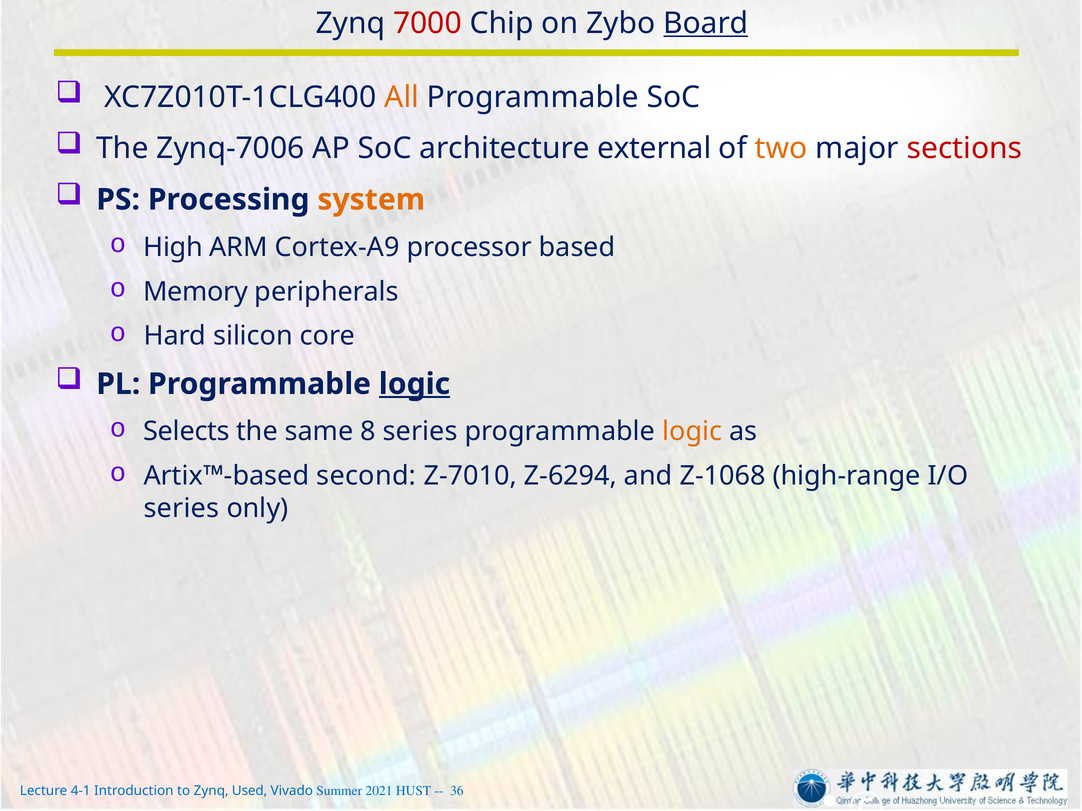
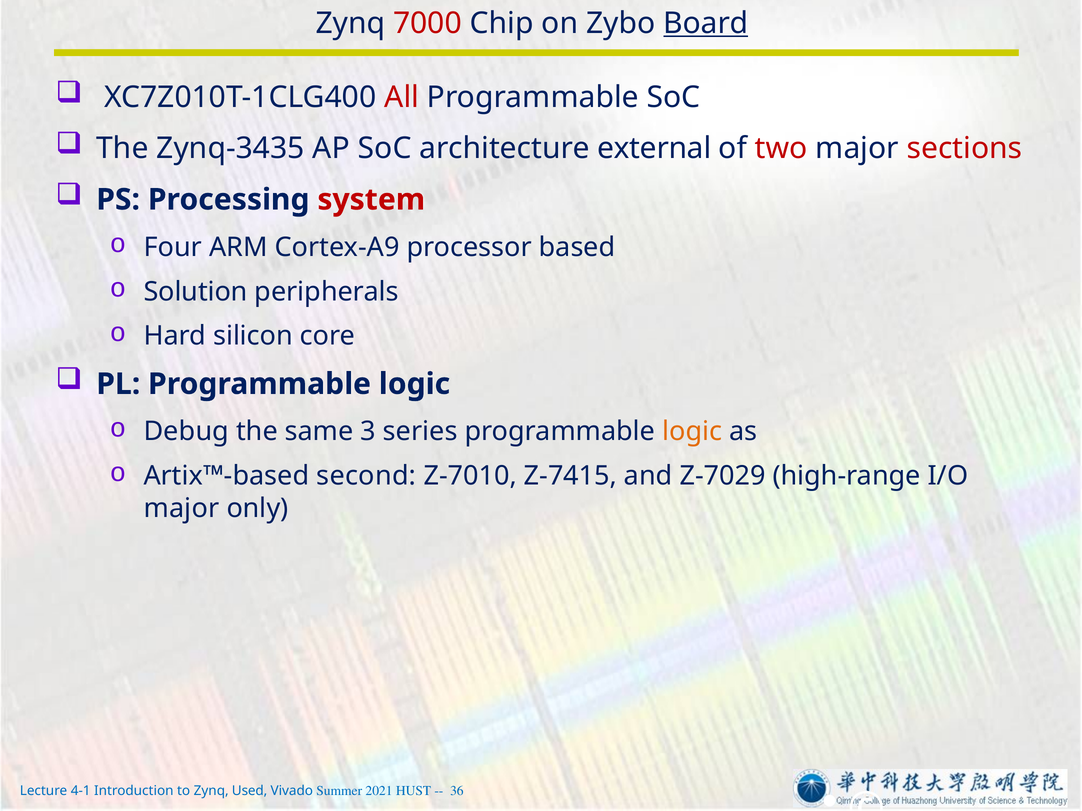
All colour: orange -> red (402, 98)
Zynq-7006: Zynq-7006 -> Zynq-3435 (230, 149)
two colour: orange -> red (781, 149)
system colour: orange -> red (371, 200)
High: High -> Four (173, 247)
Memory: Memory -> Solution (196, 292)
logic underline: present -> none (415, 384)
Selects: Selects -> Debug (186, 432)
8: 8 -> 3 (368, 432)
Z-6294: Z-6294 -> Z-7415 (570, 476)
Z-1068: Z-1068 -> Z-7029 (723, 476)
series: series -> major (181, 509)
